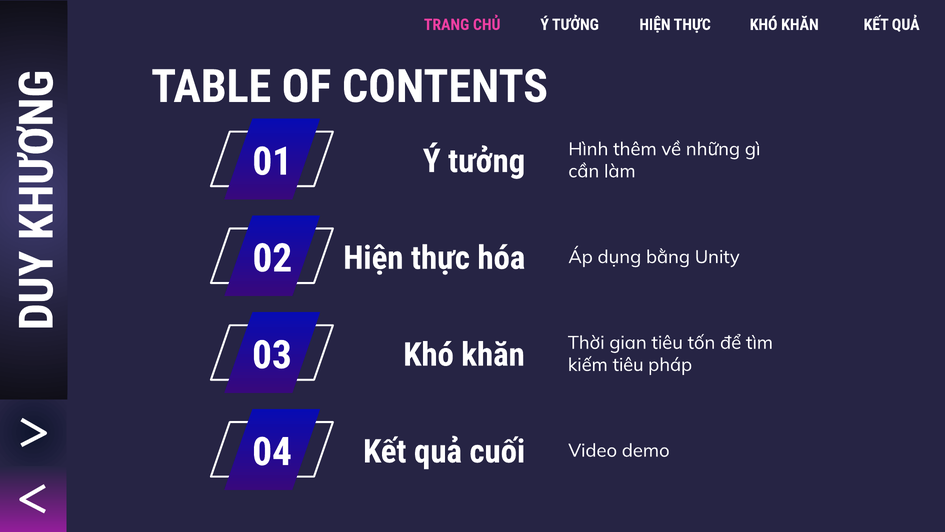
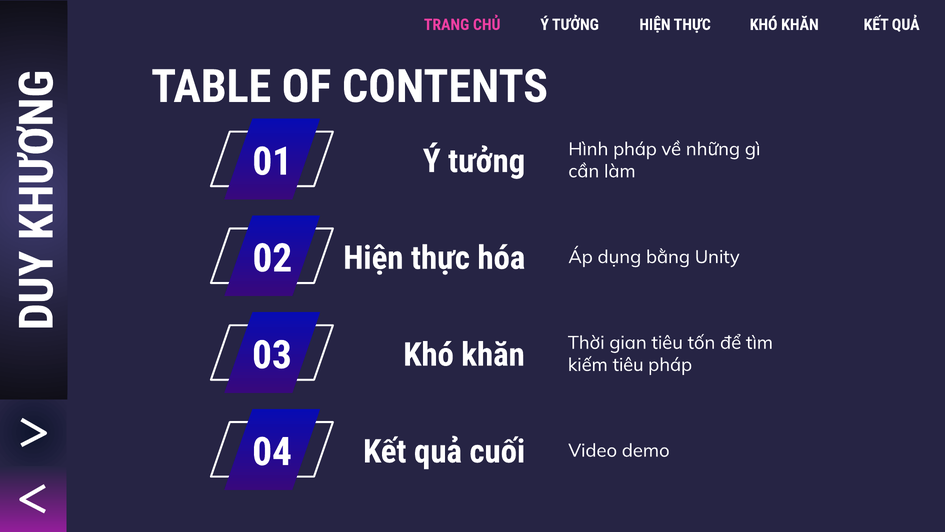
Hình thêm: thêm -> pháp (635, 149)
